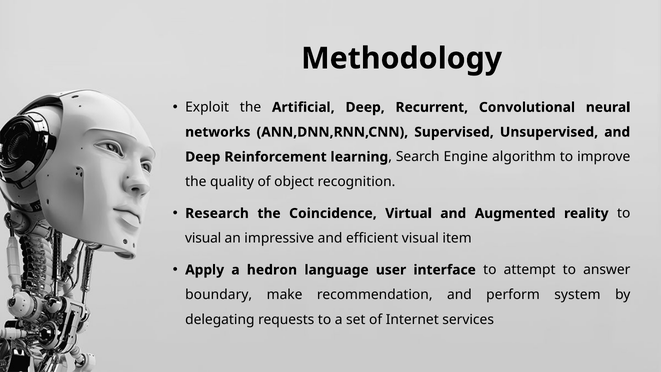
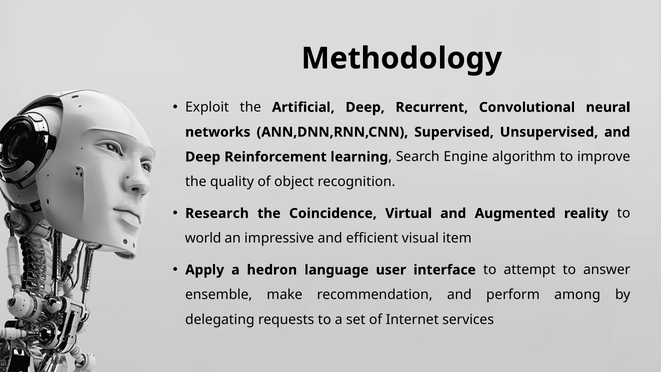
visual: visual -> world (203, 238)
boundary: boundary -> ensemble (219, 295)
system: system -> among (577, 295)
